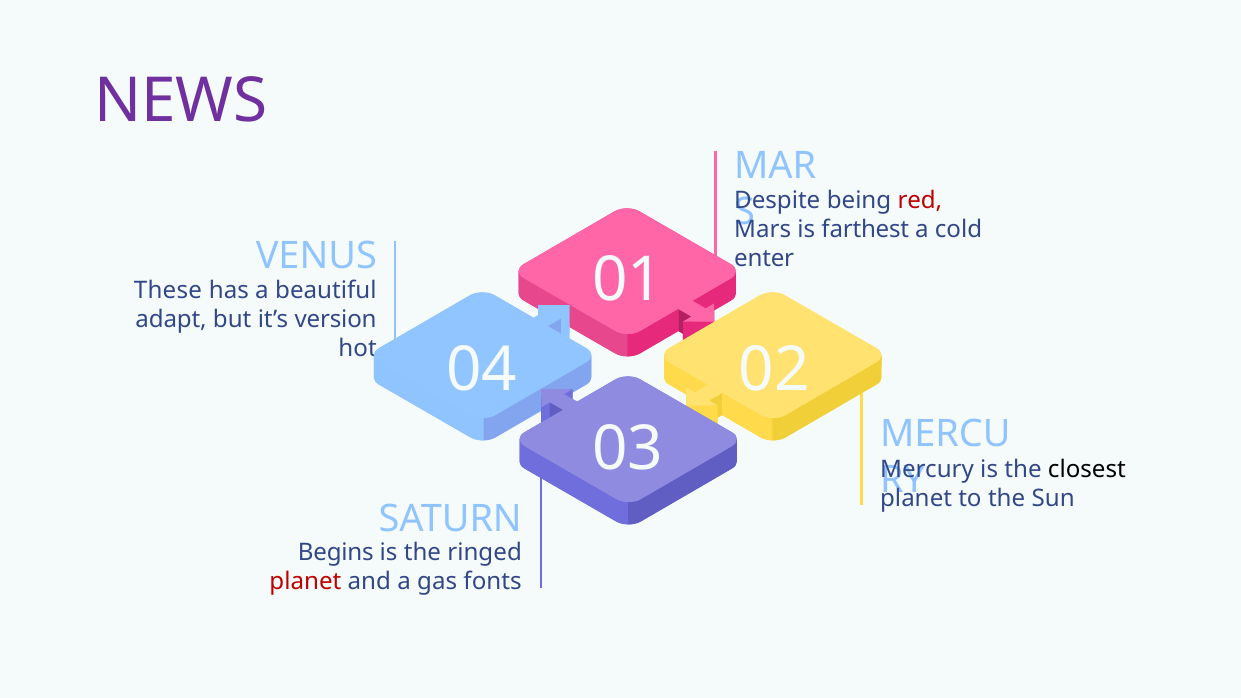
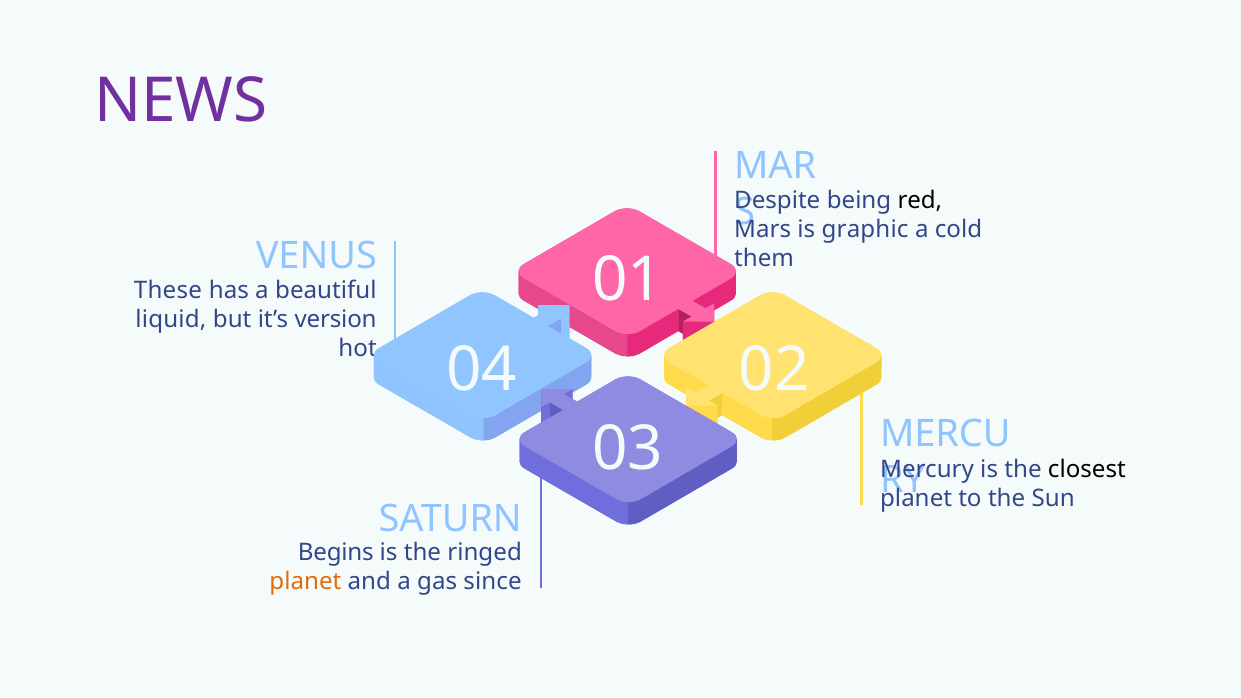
red colour: red -> black (920, 201)
farthest: farthest -> graphic (865, 230)
enter: enter -> them (764, 259)
adapt: adapt -> liquid (171, 319)
planet colour: red -> orange (305, 582)
fonts: fonts -> since (493, 582)
